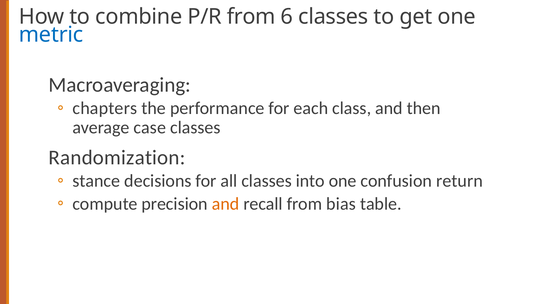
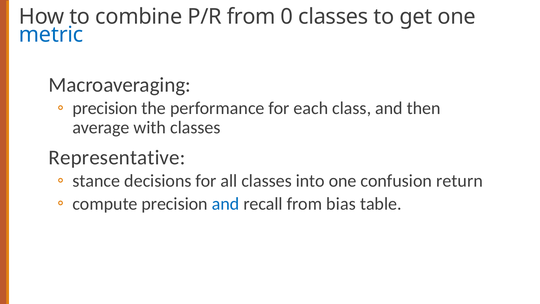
6: 6 -> 0 (287, 17)
chapters: chapters -> precision (105, 108)
case: case -> with (150, 128)
Randomization: Randomization -> Representative (117, 158)
and colour: orange -> blue (226, 204)
